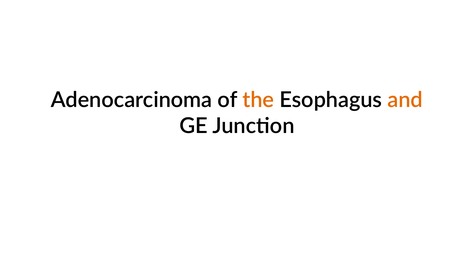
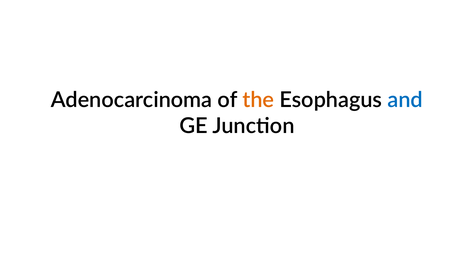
and colour: orange -> blue (405, 100)
